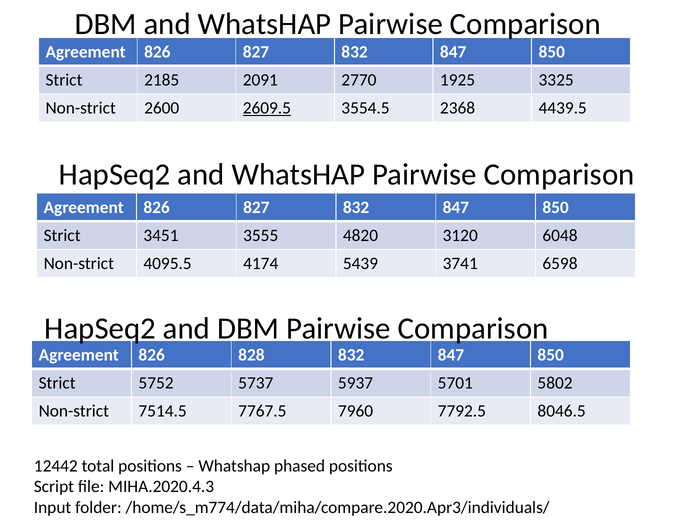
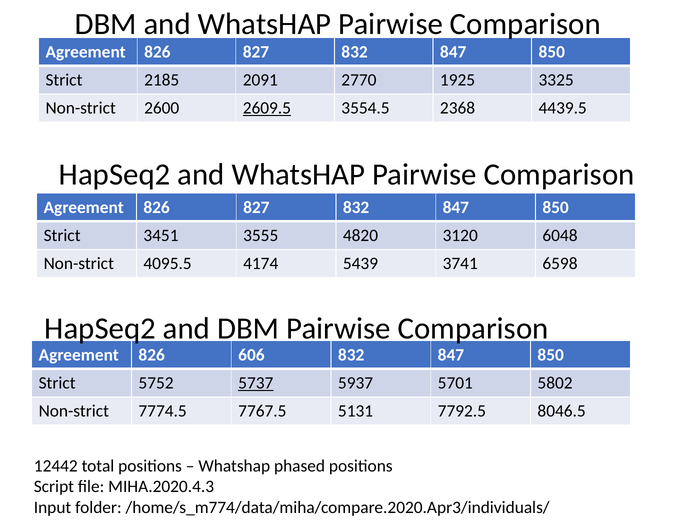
828: 828 -> 606 (251, 355)
5737 underline: none -> present (256, 383)
7514.5: 7514.5 -> 7774.5 (163, 411)
7960: 7960 -> 5131 (356, 411)
